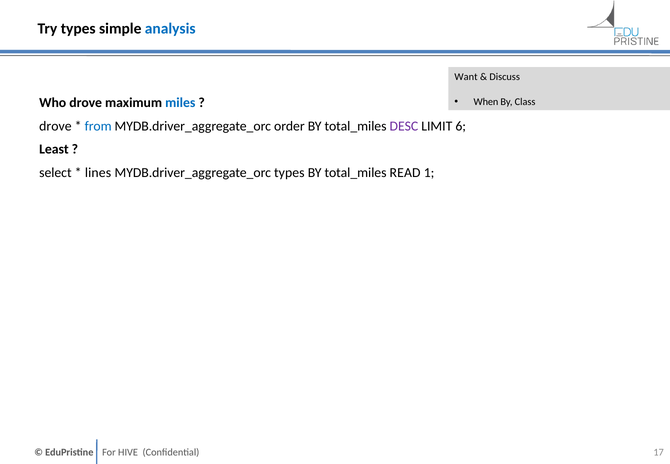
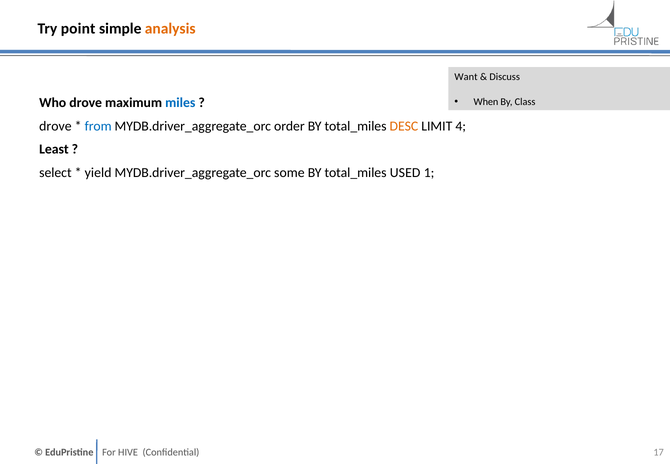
Try types: types -> point (78, 29)
analysis colour: blue -> orange (170, 29)
DESC colour: purple -> orange (404, 126)
6: 6 -> 4 (461, 126)
lines: lines -> yield (98, 173)
MYDB.driver_aggregate_orc types: types -> some (289, 173)
READ: READ -> USED (405, 173)
